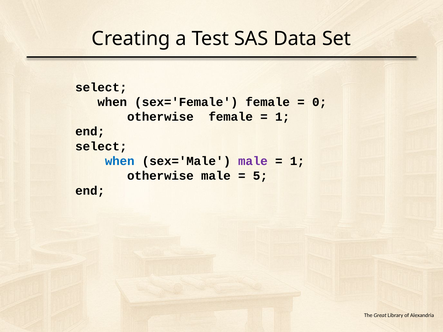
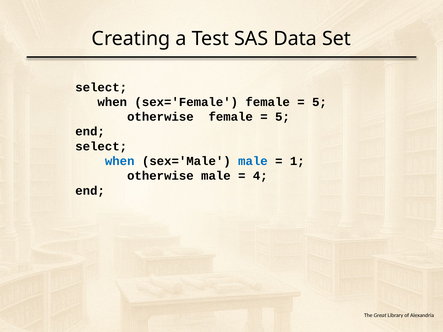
0: 0 -> 5 (319, 102)
1: 1 -> 5 (282, 117)
male colour: purple -> blue (253, 161)
5: 5 -> 4 (260, 176)
